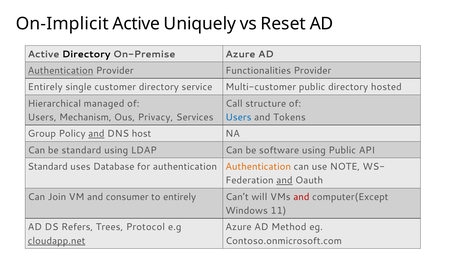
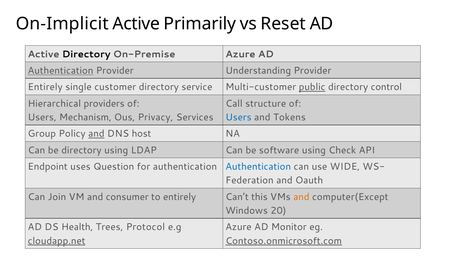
Uniquely: Uniquely -> Primarily (200, 24)
Functionalities: Functionalities -> Understanding (258, 71)
public underline: none -> present (312, 87)
hosted: hosted -> control (386, 87)
managed: managed -> providers (104, 103)
be standard: standard -> directory (81, 150)
using Public: Public -> Check (342, 150)
Standard: Standard -> Endpoint (48, 166)
Database: Database -> Question (114, 166)
Authentication colour: orange -> blue (258, 166)
NOTE: NOTE -> WIDE (345, 166)
and underline: present -> none (284, 180)
will: will -> this (259, 197)
and colour: red -> orange (301, 197)
11: 11 -> 20 (278, 210)
Refers: Refers -> Health (77, 227)
Method: Method -> Monitor (289, 227)
Contoso.onmicrosoft.com underline: none -> present (284, 240)
